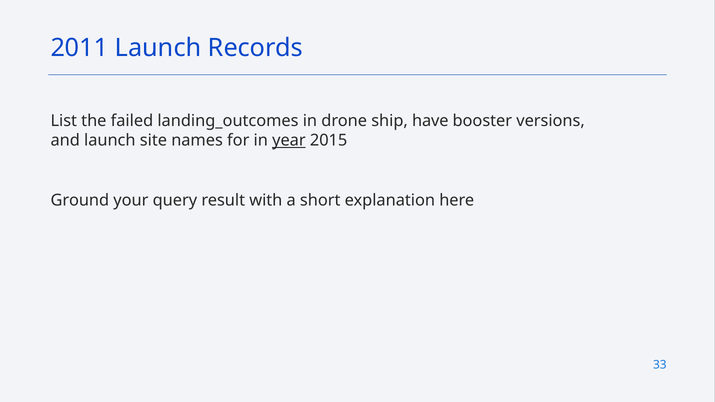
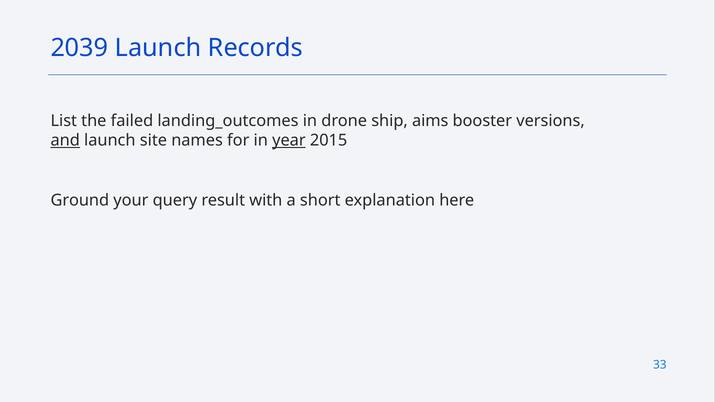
2011: 2011 -> 2039 (79, 48)
have: have -> aims (430, 121)
and underline: none -> present (65, 140)
